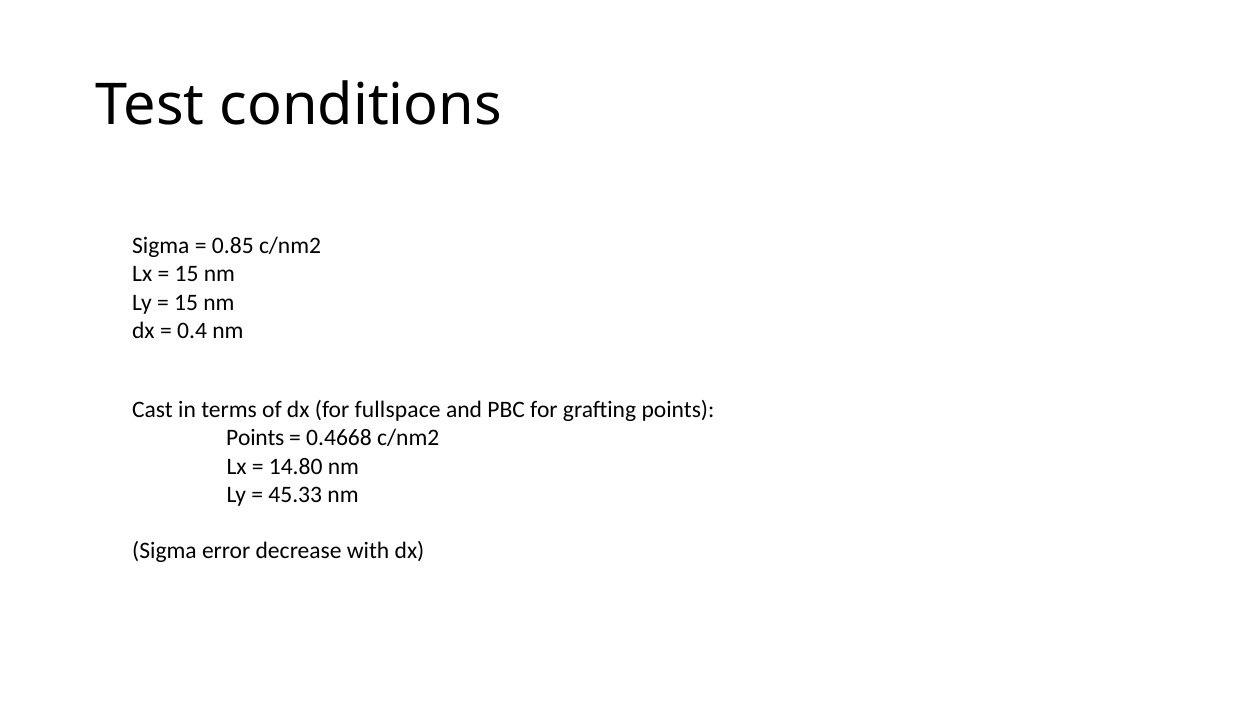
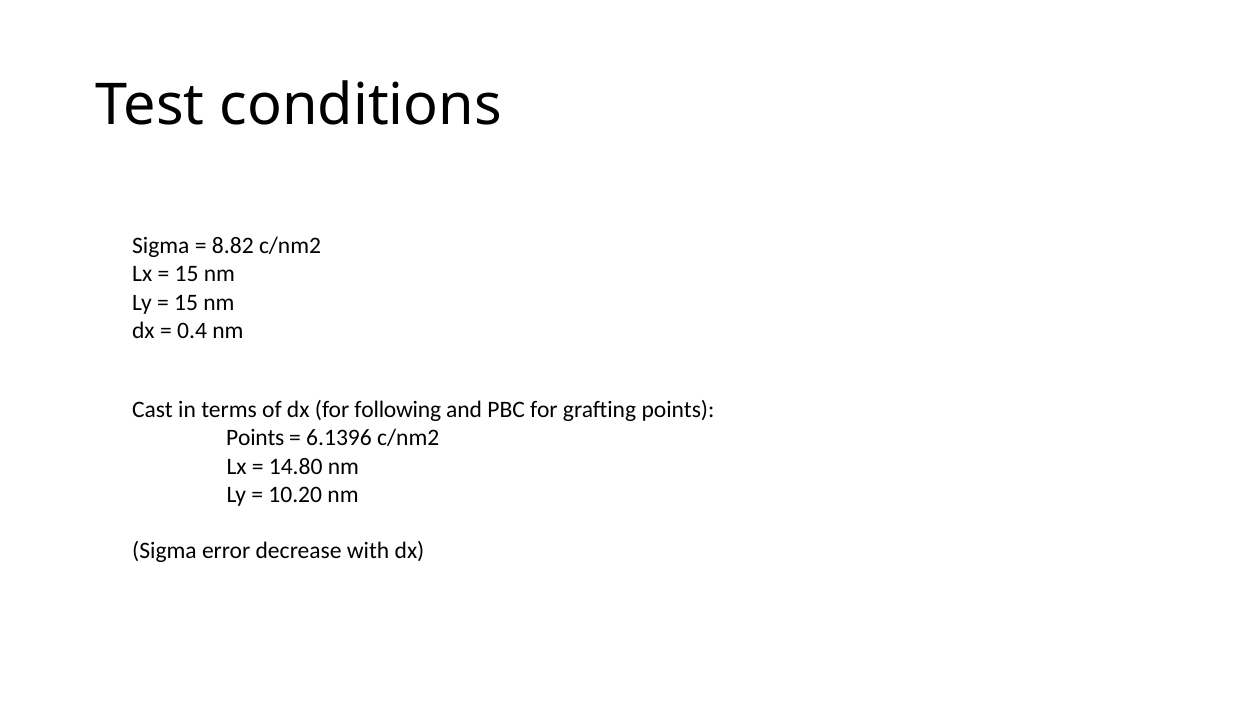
0.85: 0.85 -> 8.82 (233, 246)
fullspace: fullspace -> following (398, 410)
0.4668: 0.4668 -> 6.1396 (339, 438)
45.33: 45.33 -> 10.20 (295, 495)
